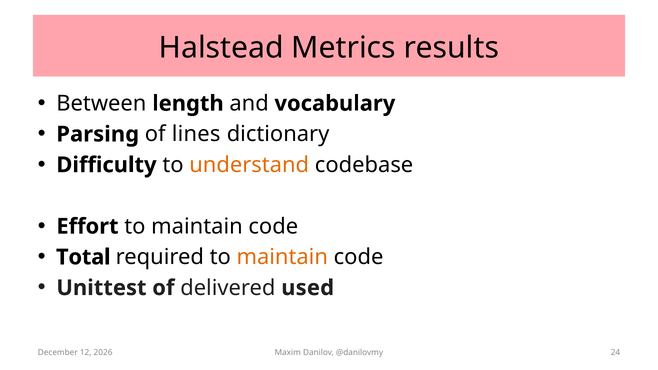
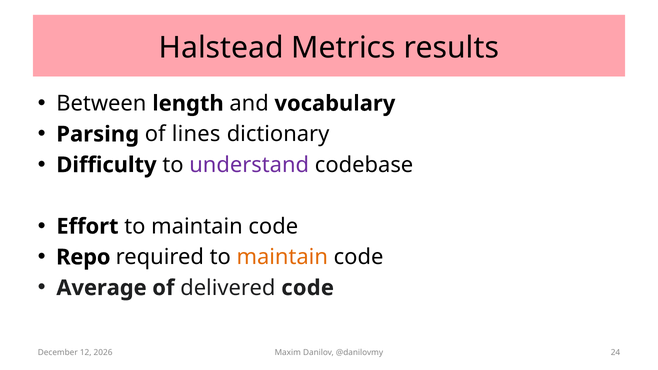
understand colour: orange -> purple (249, 165)
Total: Total -> Repo (83, 257)
Unittest: Unittest -> Average (101, 288)
delivered used: used -> code (308, 288)
